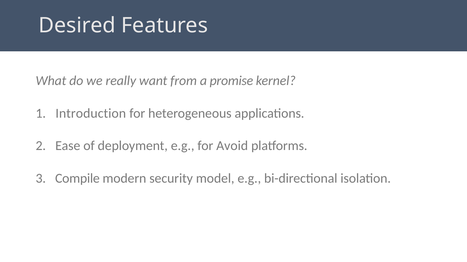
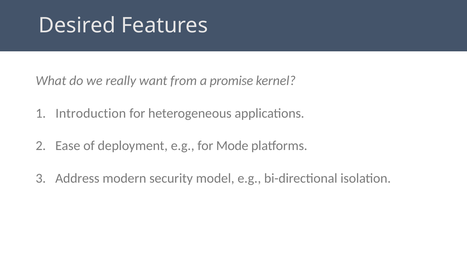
Avoid: Avoid -> Mode (232, 146)
Compile: Compile -> Address (77, 179)
